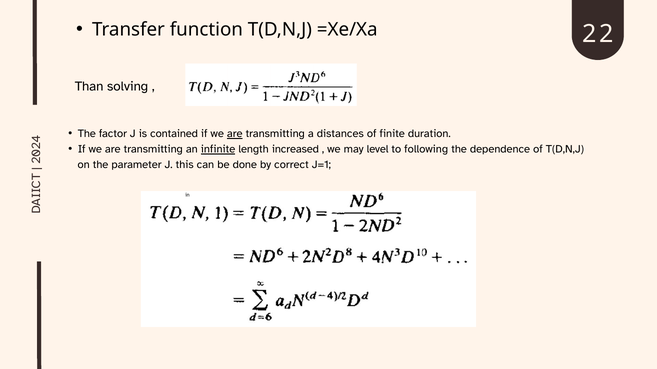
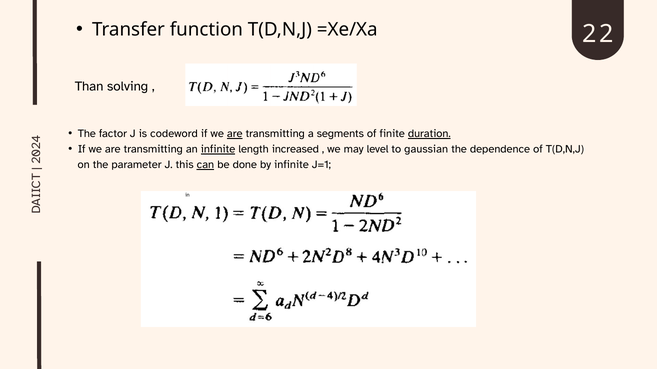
contained: contained -> codeword (174, 134)
distances: distances -> segments (340, 134)
duration underline: none -> present (429, 134)
following: following -> gaussian (426, 150)
can underline: none -> present (205, 165)
by correct: correct -> infinite (291, 165)
